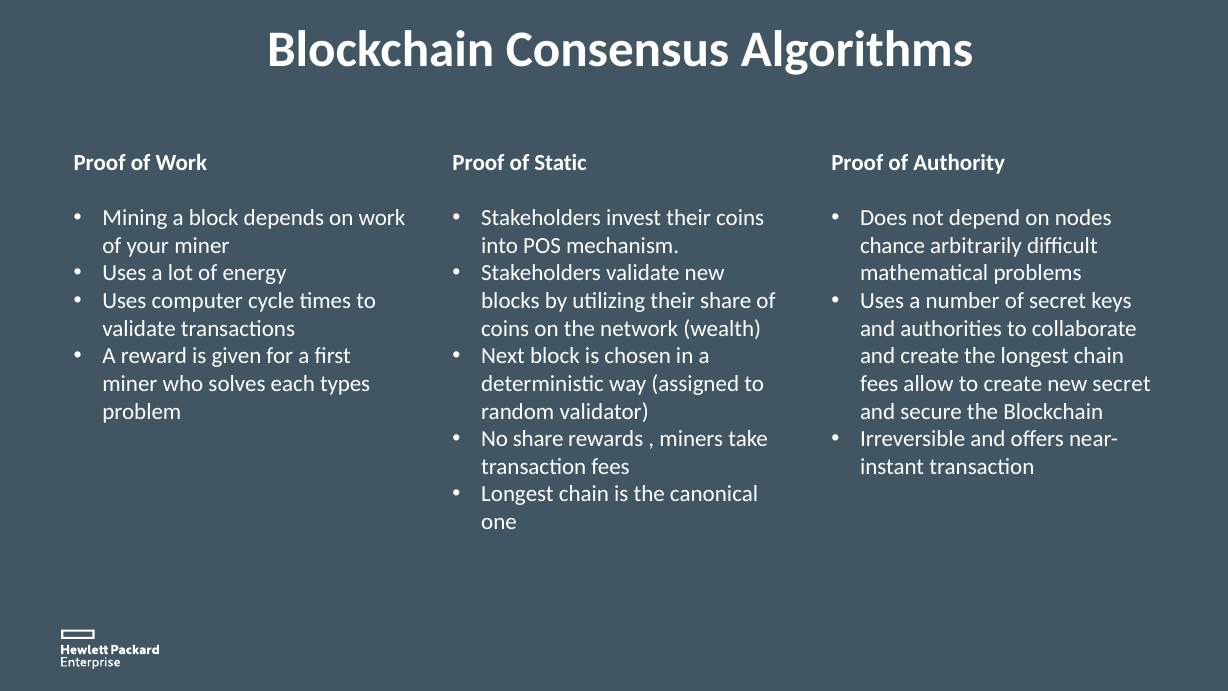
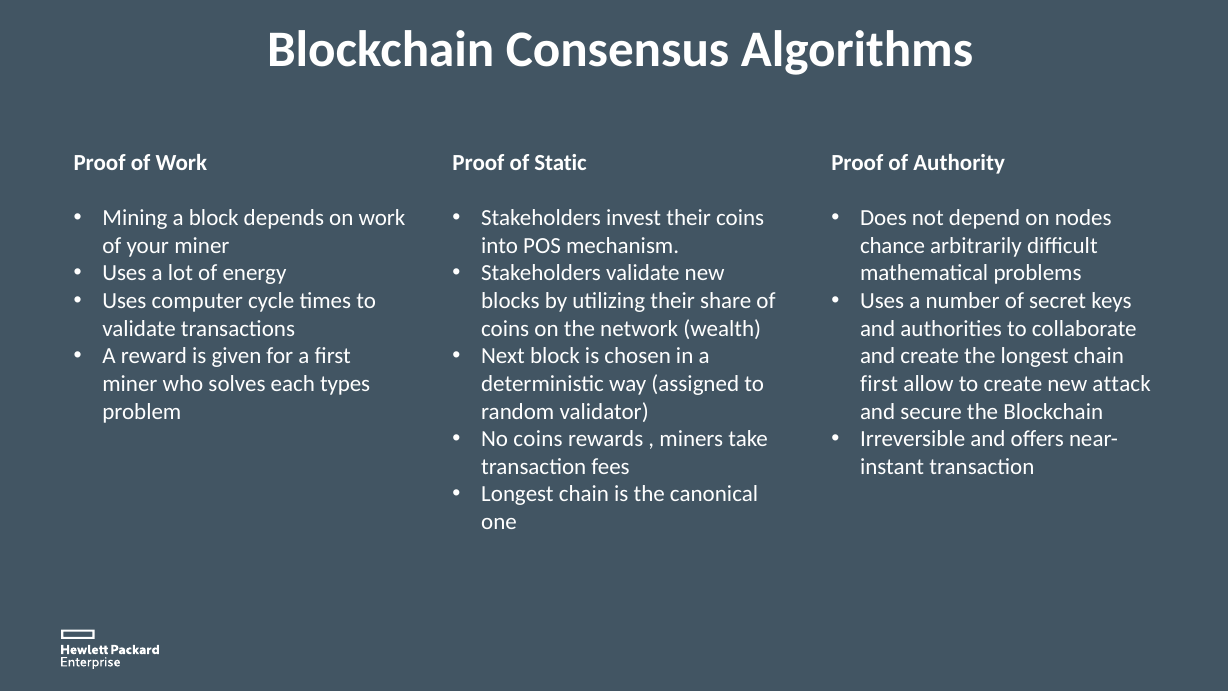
fees: fees -> first (879, 384)
new secret: secret -> attack (1122, 384)
No share: share -> coins (538, 439)
